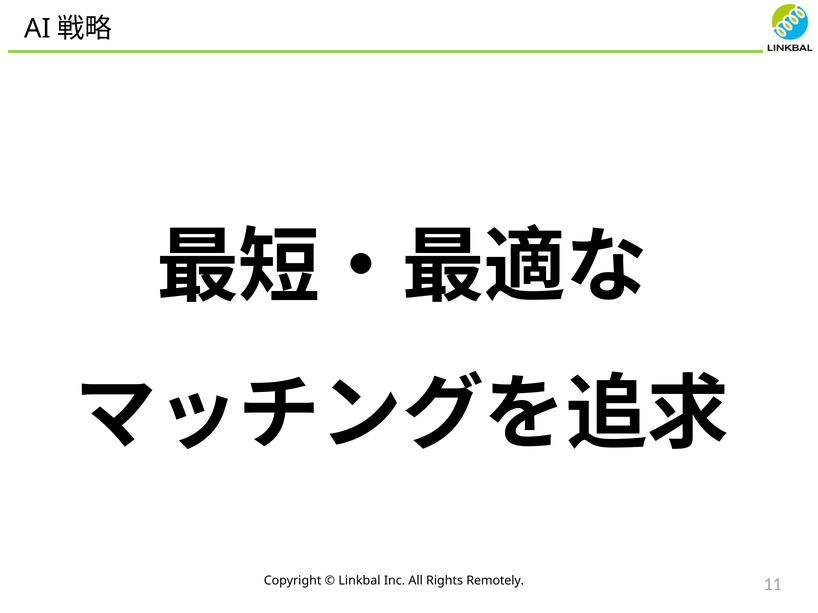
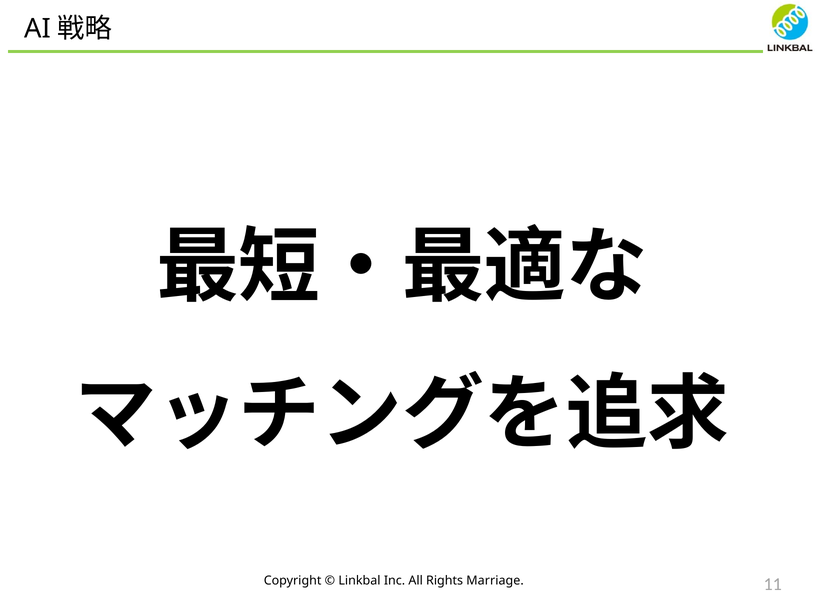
Remotely: Remotely -> Marriage (495, 581)
